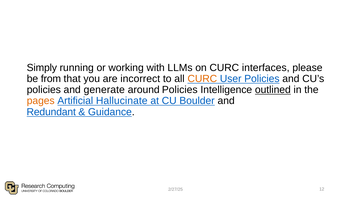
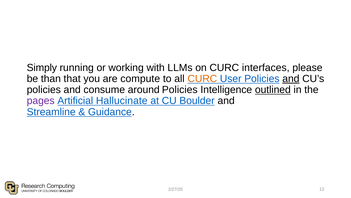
from: from -> than (51, 78)
incorrect: incorrect -> compute (140, 78)
and underline: none -> present (291, 78)
generate: generate -> consume (104, 90)
pages colour: orange -> purple (41, 101)
Redundant: Redundant -> Streamline (51, 112)
